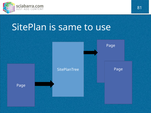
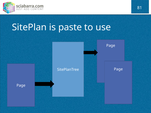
same: same -> paste (70, 27)
